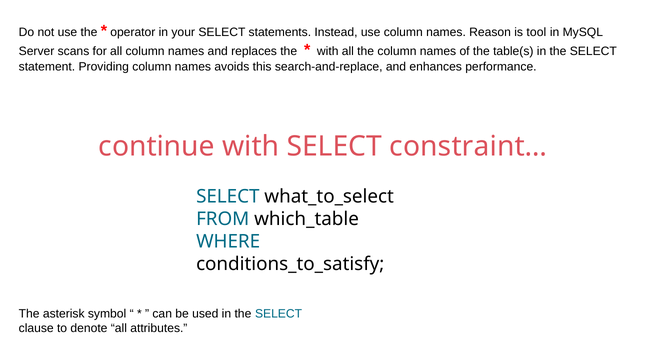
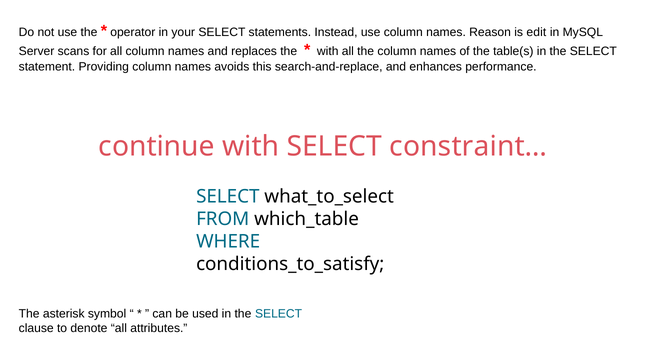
tool: tool -> edit (536, 32)
